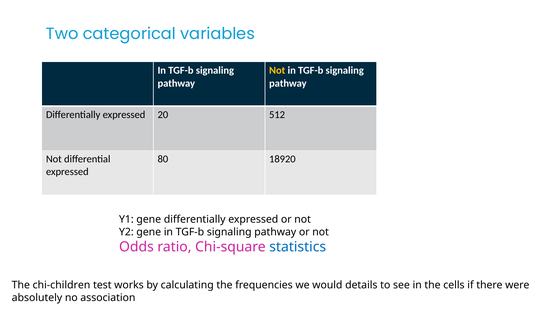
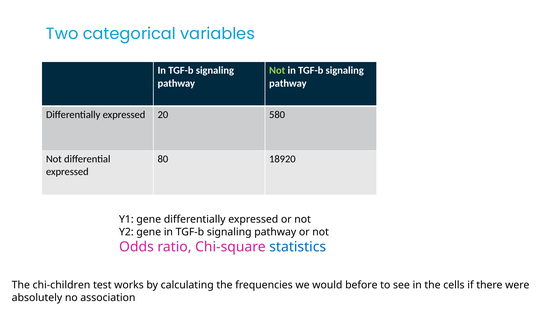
Not colour: yellow -> light green (277, 70)
512: 512 -> 580 (277, 115)
details: details -> before (361, 285)
